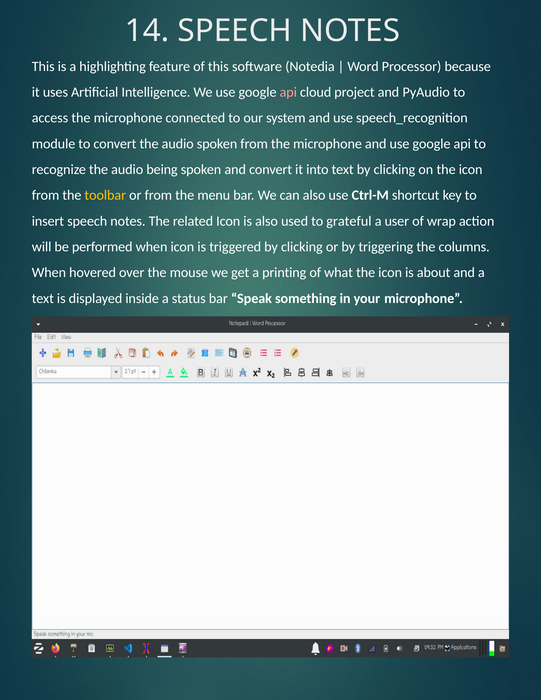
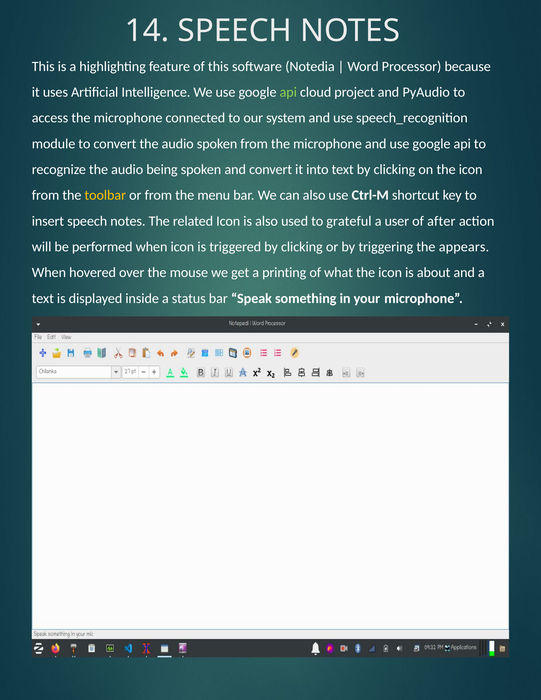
api colour: pink -> light green (288, 92)
wrap: wrap -> after (441, 221)
columns: columns -> appears (464, 247)
